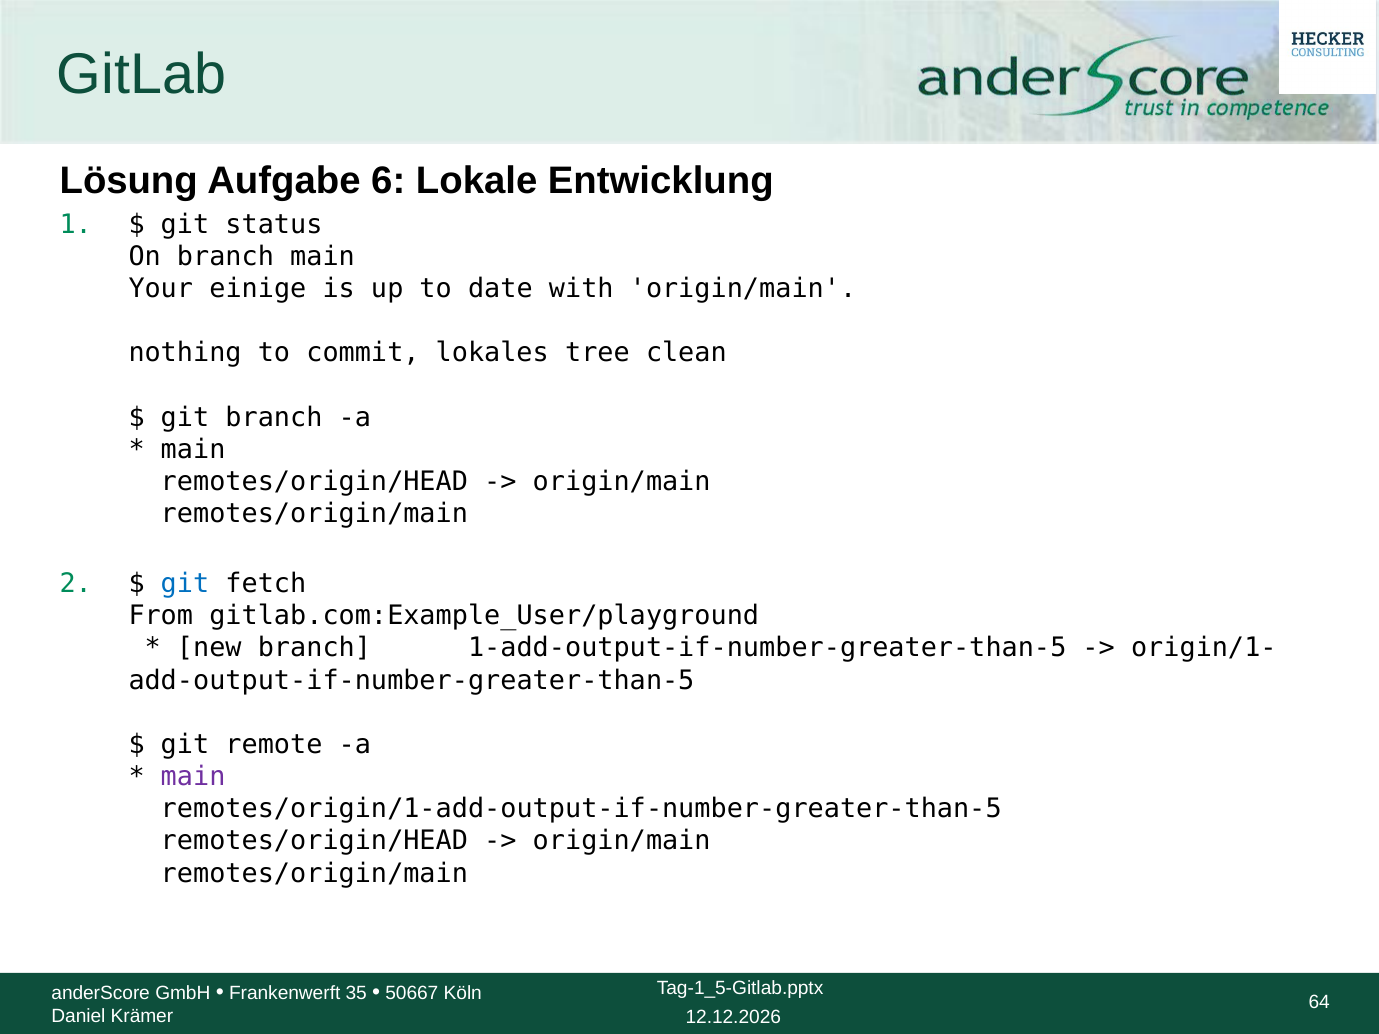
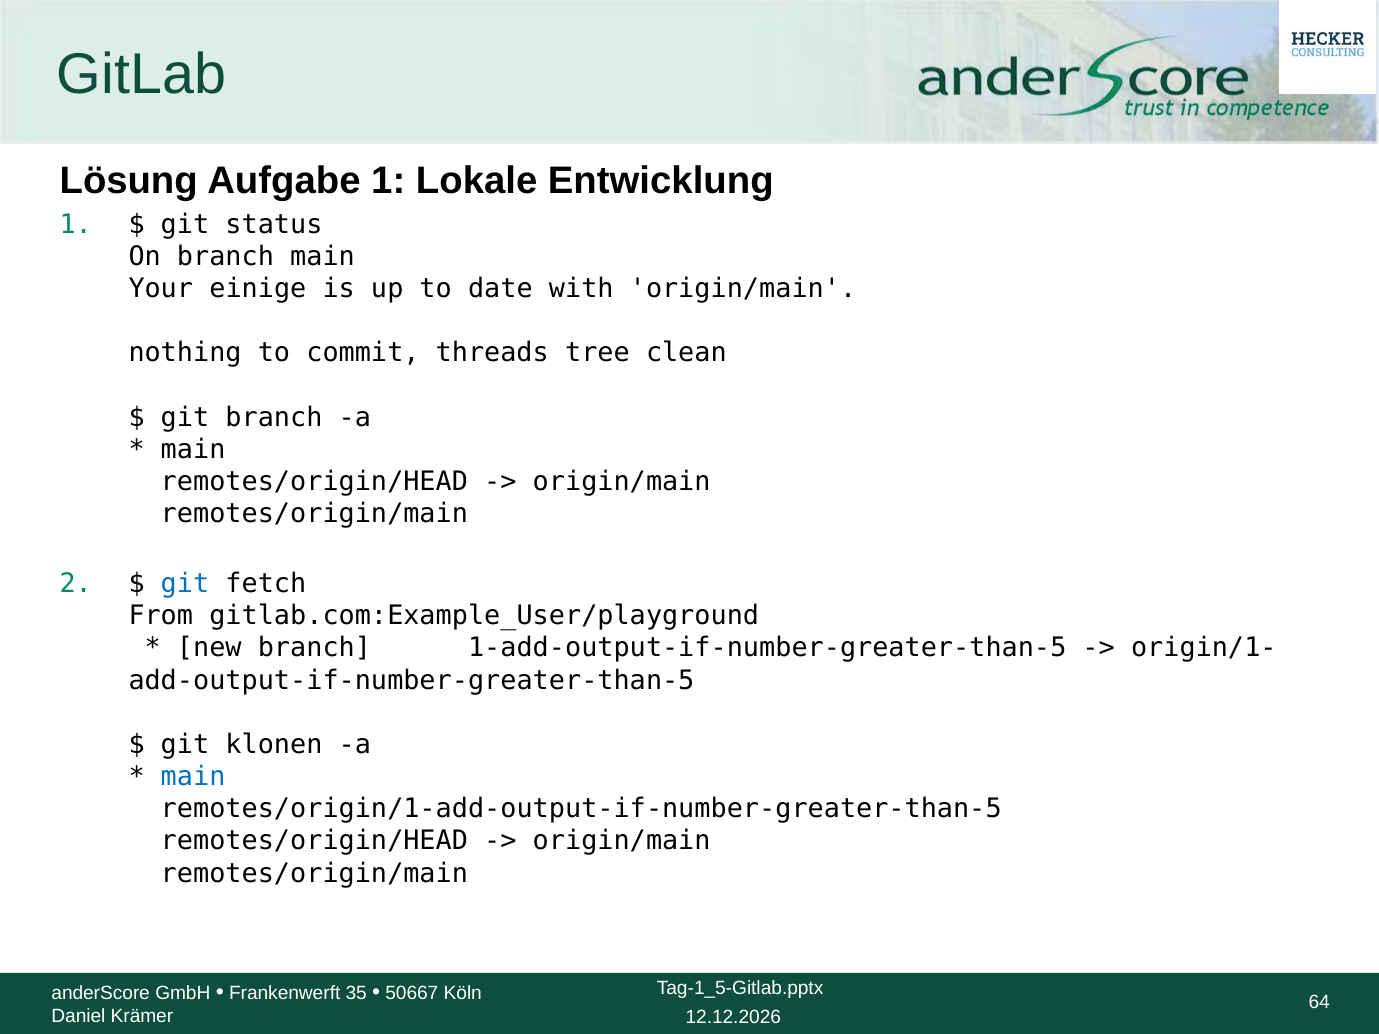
Aufgabe 6: 6 -> 1 (388, 181)
lokales: lokales -> threads (492, 353)
remote: remote -> klonen (274, 745)
main colour: purple -> blue (193, 777)
